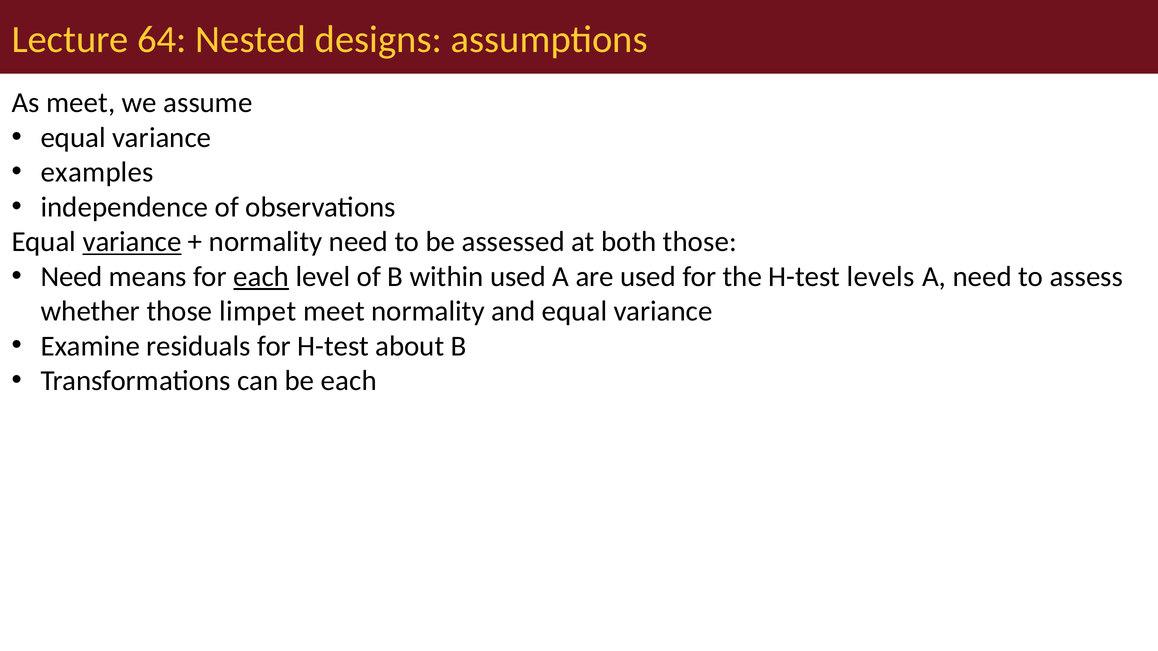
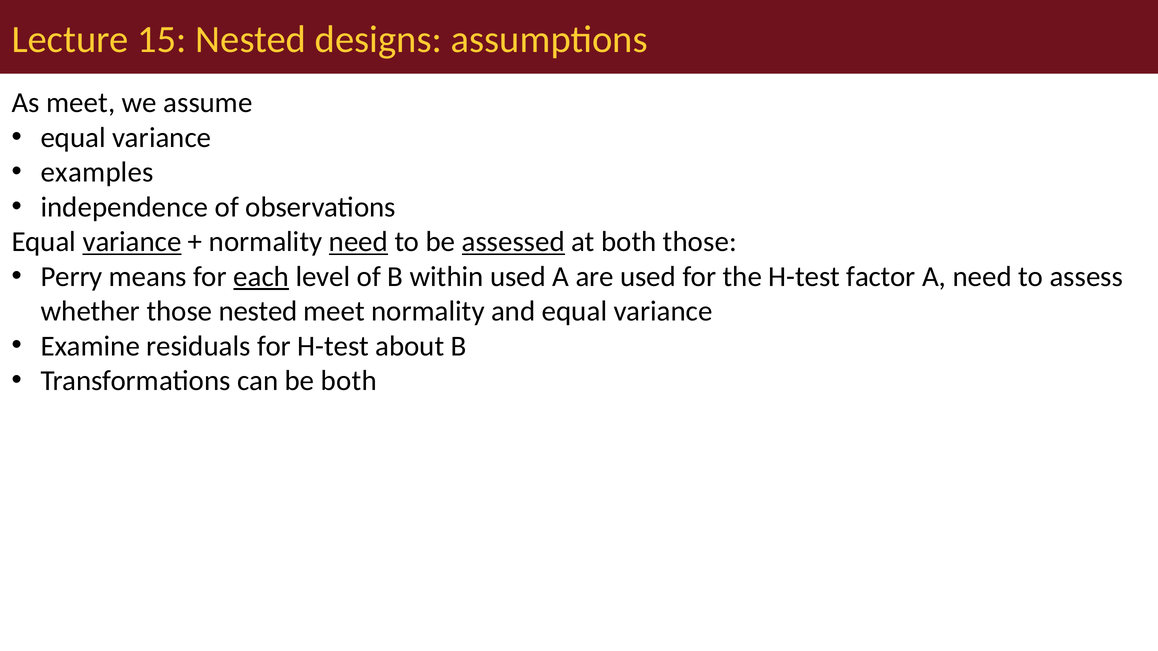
64: 64 -> 15 (162, 40)
need underline: none -> present (358, 242)
assessed underline: none -> present (513, 242)
Need: Need -> Perry (72, 277)
levels: levels -> factor (881, 277)
those limpet: limpet -> nested (258, 311)
be each: each -> both (349, 381)
